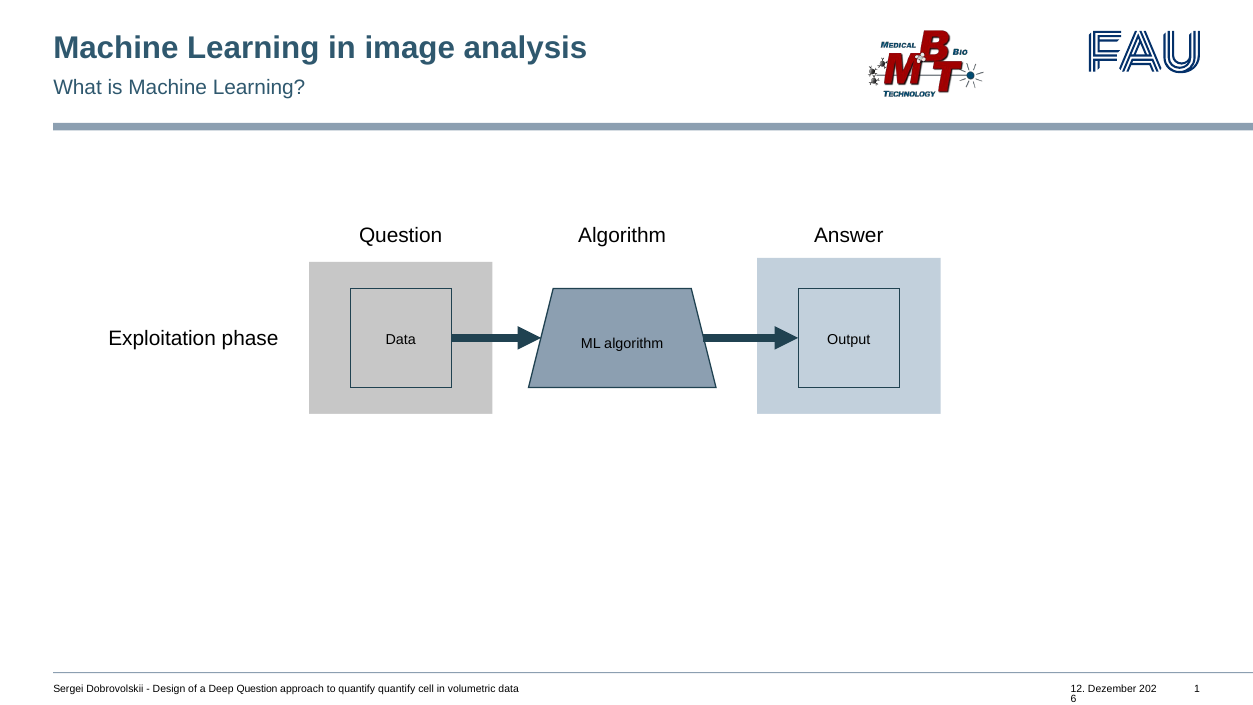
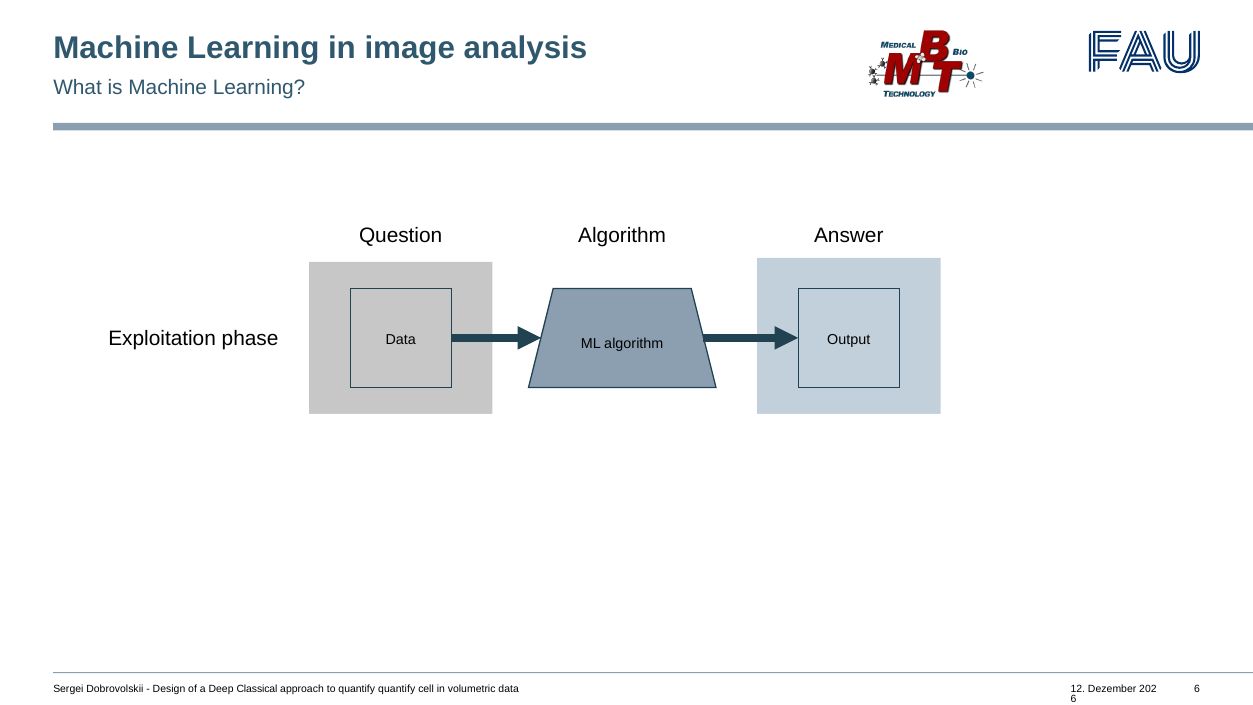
Deep Question: Question -> Classical (257, 689)
data 1: 1 -> 6 (1197, 689)
